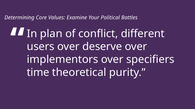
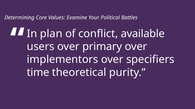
different: different -> available (143, 34)
deserve: deserve -> primary (102, 47)
